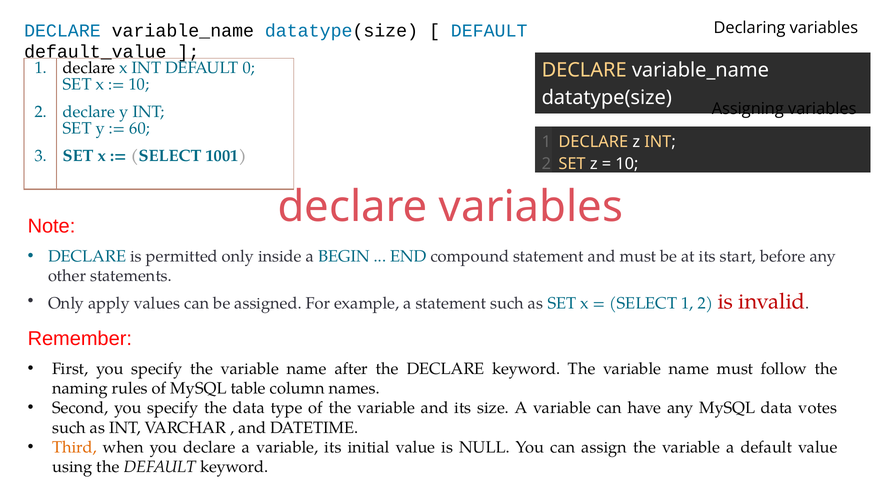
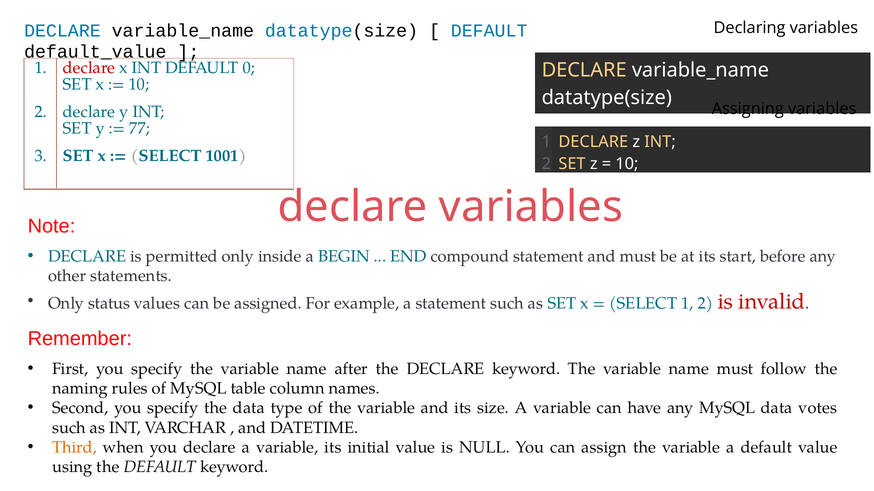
declare colour: black -> red (89, 68)
60: 60 -> 77 (140, 129)
apply: apply -> status (109, 304)
